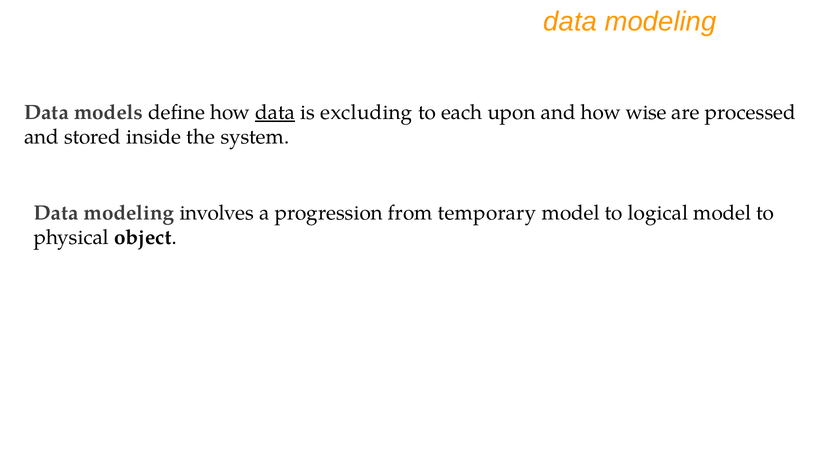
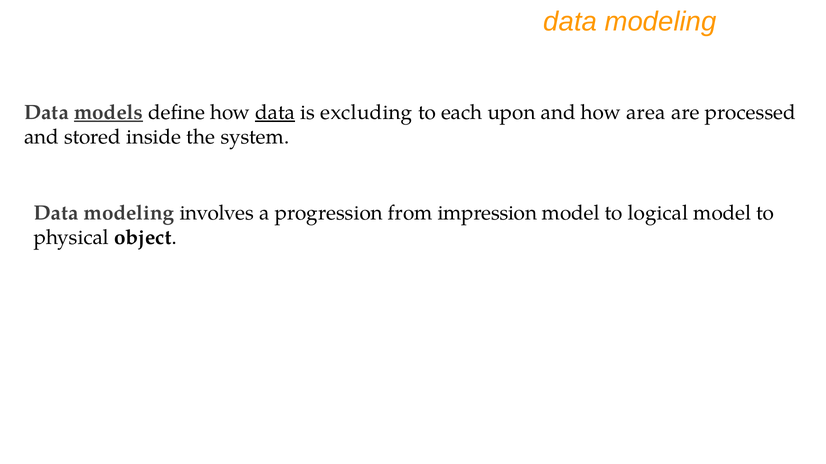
models underline: none -> present (109, 112)
wise: wise -> area (646, 112)
temporary: temporary -> impression (487, 213)
